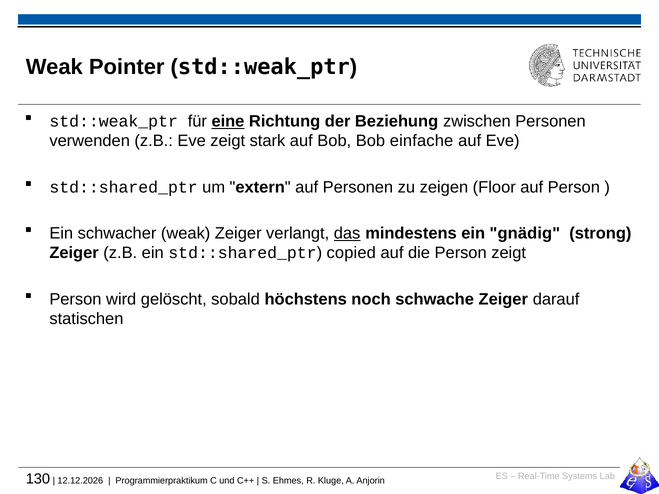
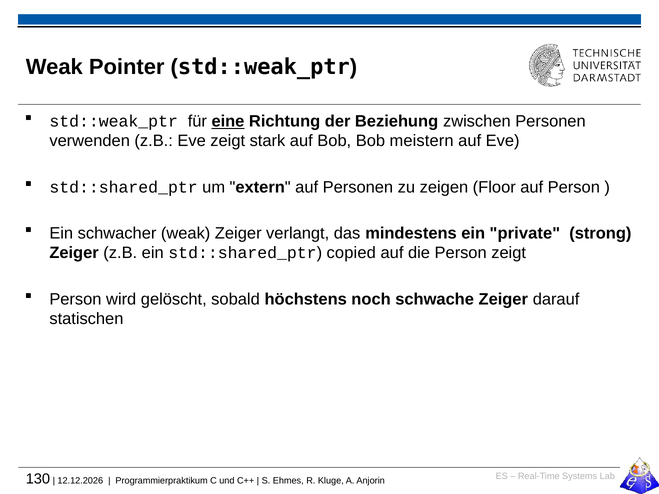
einfache: einfache -> meistern (422, 141)
das underline: present -> none (347, 233)
gnädig: gnädig -> private (525, 233)
